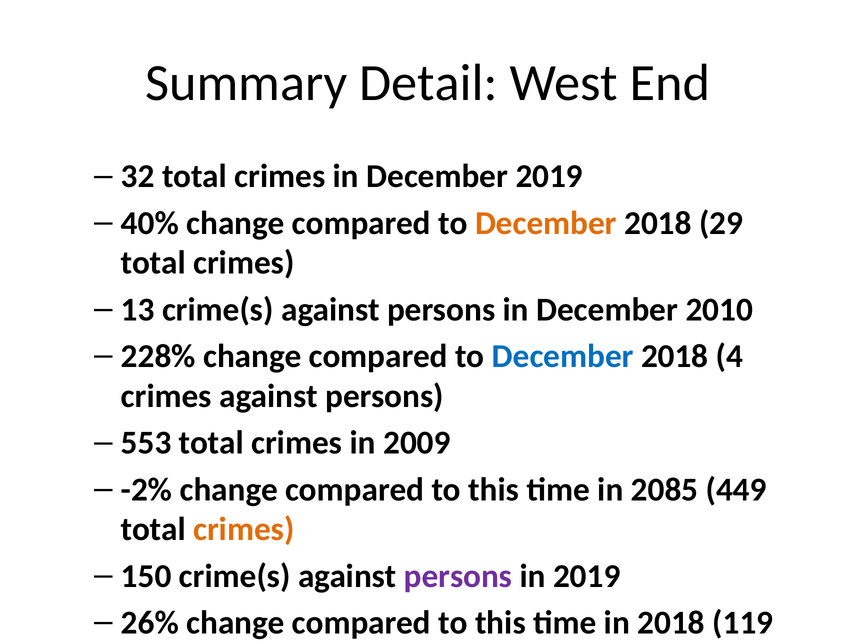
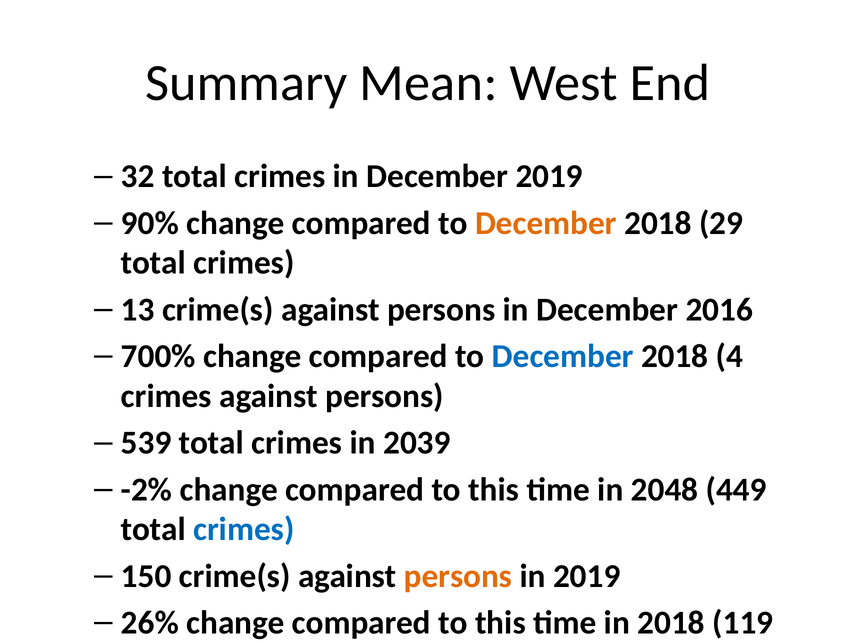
Detail: Detail -> Mean (428, 83)
40%: 40% -> 90% (150, 223)
2010: 2010 -> 2016 (719, 310)
228%: 228% -> 700% (158, 356)
553: 553 -> 539 (146, 443)
2009: 2009 -> 2039 (417, 443)
2085: 2085 -> 2048 (665, 490)
crimes colour: orange -> blue (244, 530)
persons colour: purple -> orange (458, 576)
